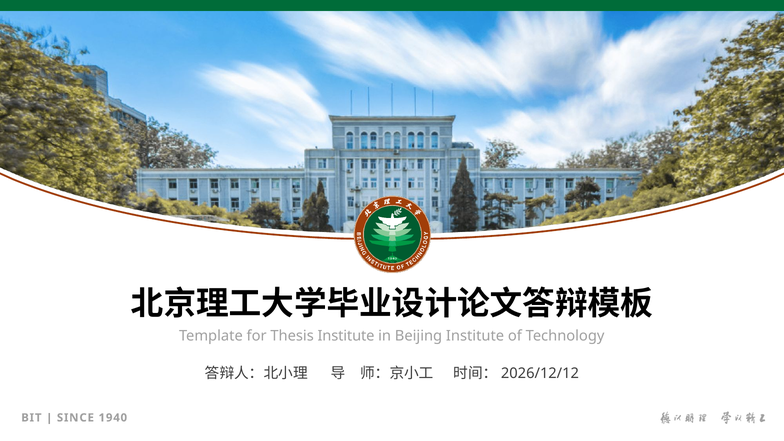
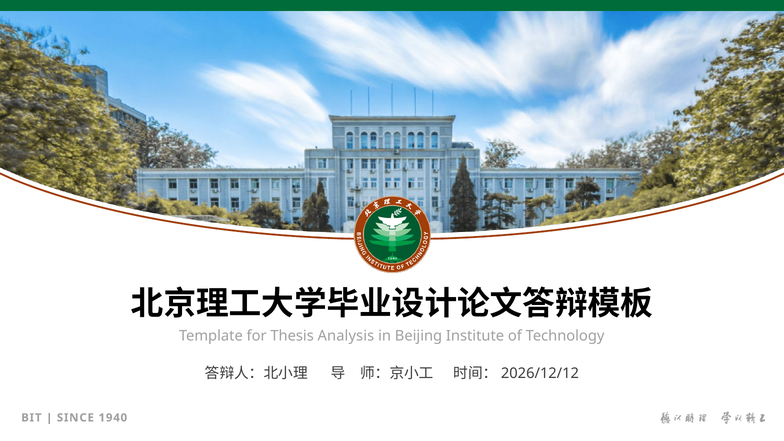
Thesis Institute: Institute -> Analysis (346, 336)
